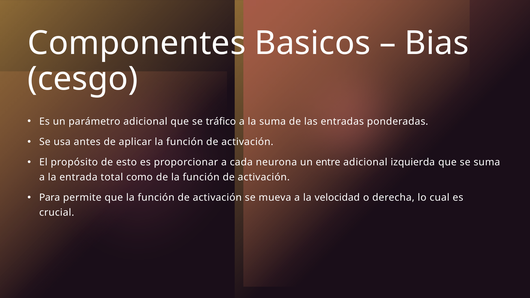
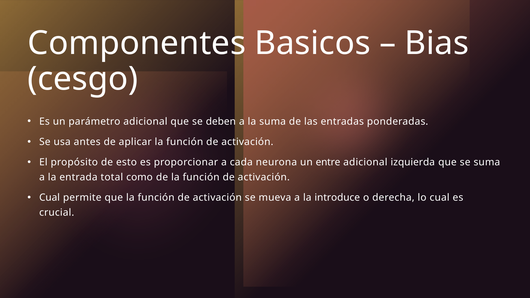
tráfico: tráfico -> deben (221, 122)
Para: Para -> Cual (50, 198)
velocidad: velocidad -> introduce (337, 198)
